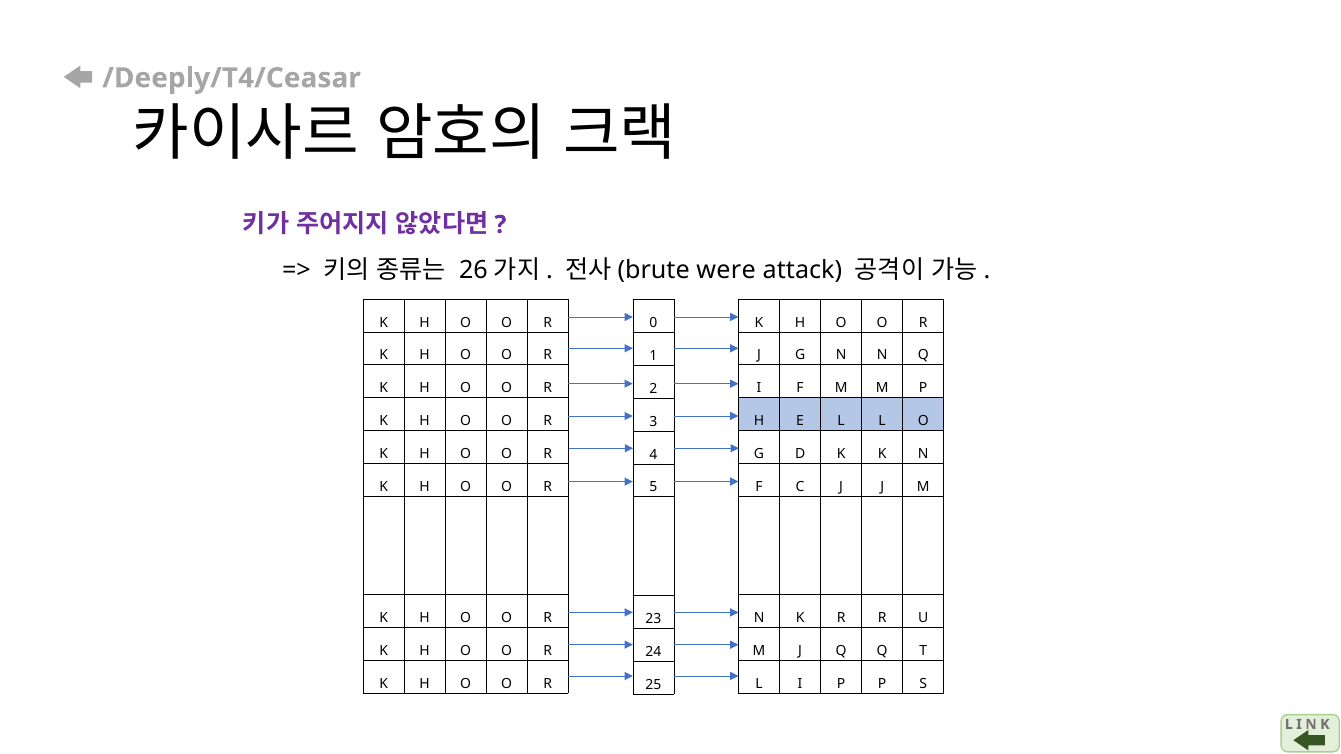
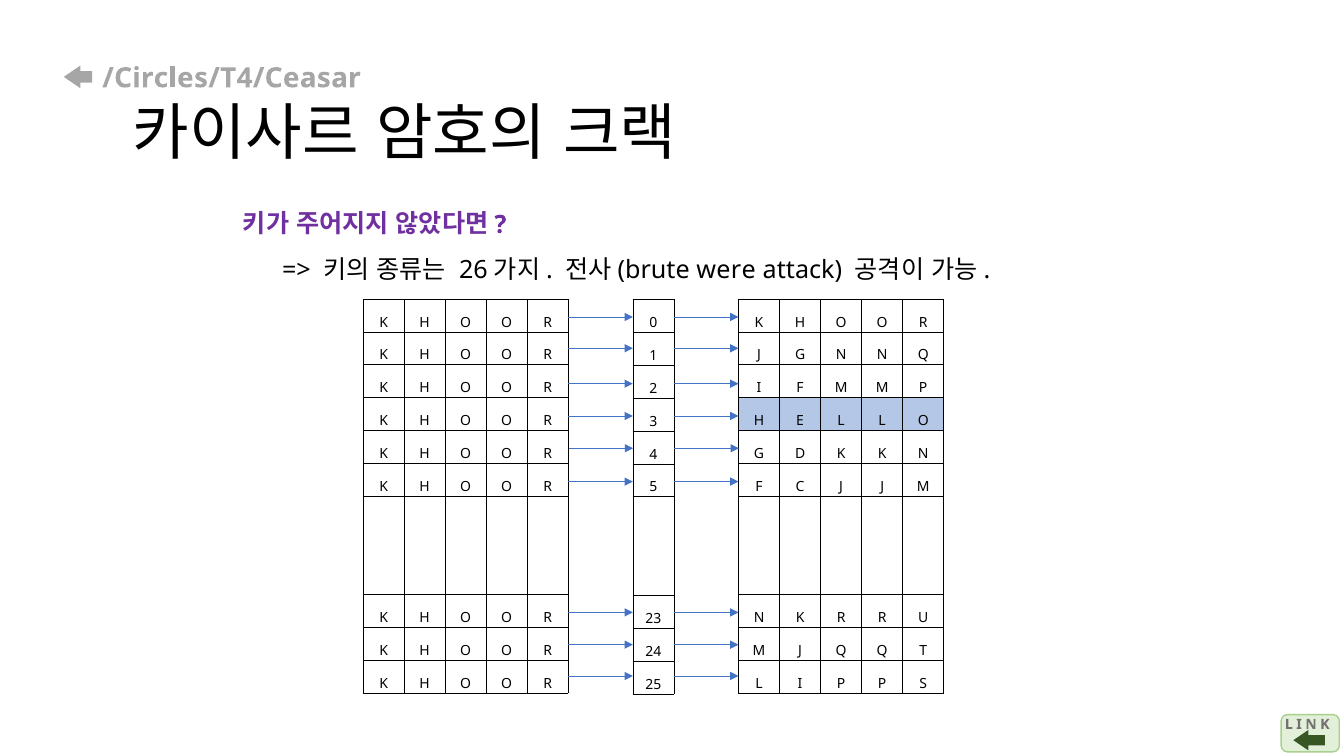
/Deeply/T4/Ceasar: /Deeply/T4/Ceasar -> /Circles/T4/Ceasar (231, 78)
